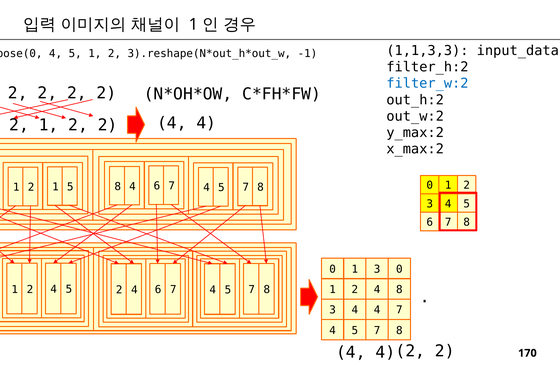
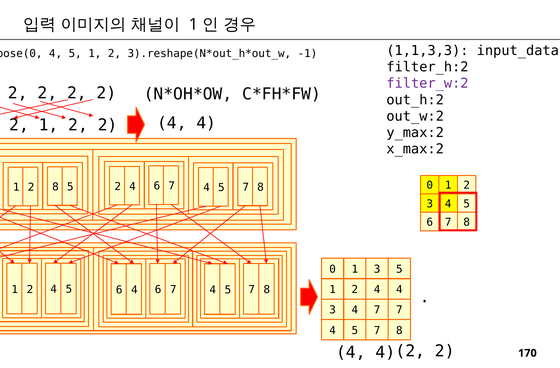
filter_w:2 colour: blue -> purple (427, 83)
1 2 1: 1 -> 8 (55, 187)
5 8: 8 -> 2 (118, 186)
3 0: 0 -> 5 (399, 269)
2 4 5 2: 2 -> 6 (119, 290)
2 4 8: 8 -> 4 (399, 290)
3 4 4: 4 -> 7 (377, 310)
